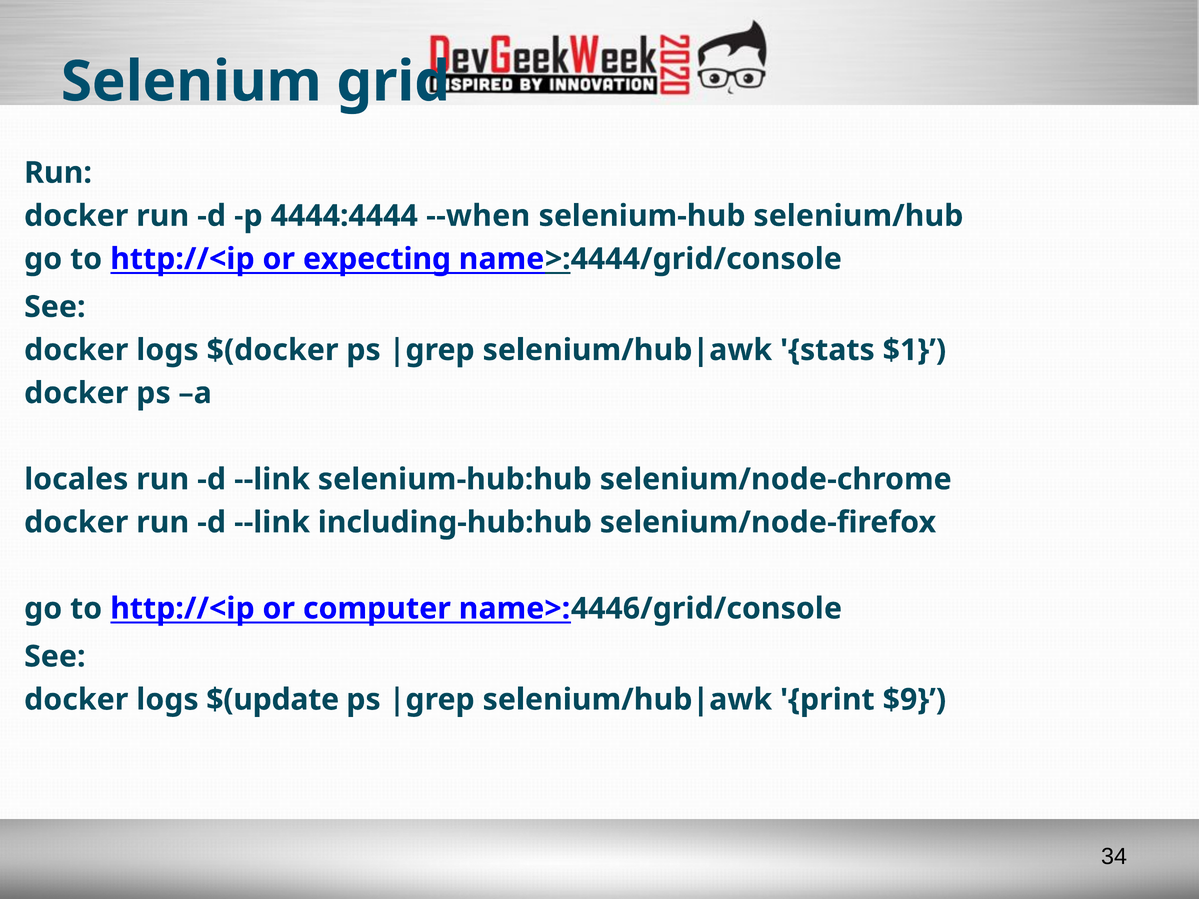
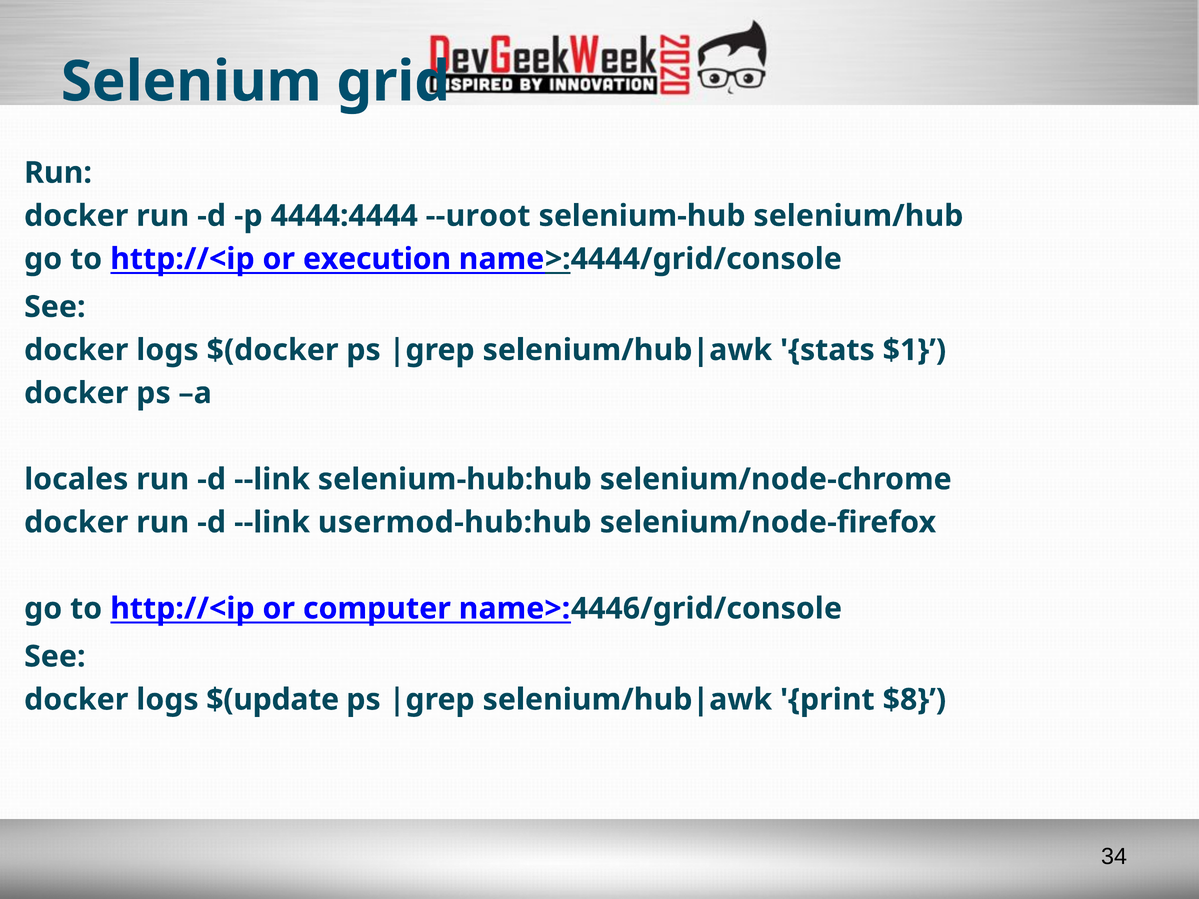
--when: --when -> --uroot (478, 216)
expecting: expecting -> execution (377, 259)
including-hub:hub: including-hub:hub -> usermod-hub:hub (455, 523)
$9: $9 -> $8 (914, 700)
